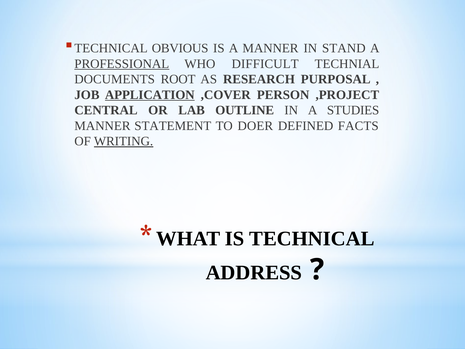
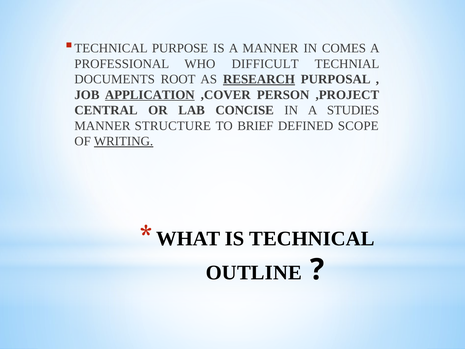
OBVIOUS: OBVIOUS -> PURPOSE (180, 48)
STAND: STAND -> COMES (344, 48)
PROFESSIONAL underline: present -> none (122, 64)
RESEARCH underline: none -> present (259, 79)
OUTLINE: OUTLINE -> CONCISE (245, 110)
STATEMENT: STATEMENT -> STRUCTURE (173, 126)
DOER: DOER -> BRIEF (255, 126)
FACTS: FACTS -> SCOPE (358, 126)
ADDRESS: ADDRESS -> OUTLINE (254, 272)
